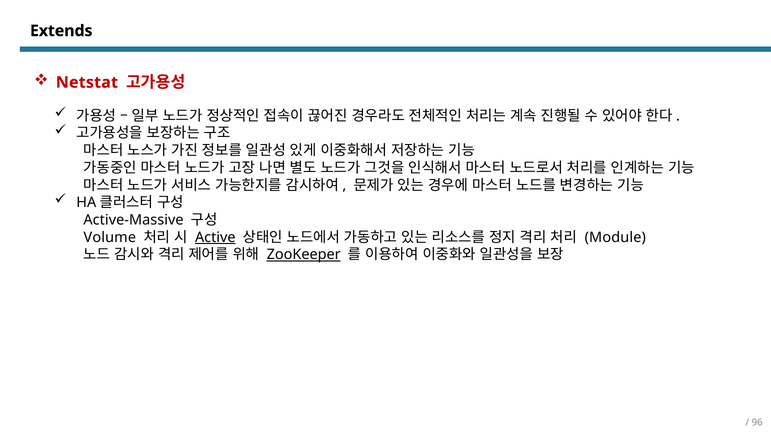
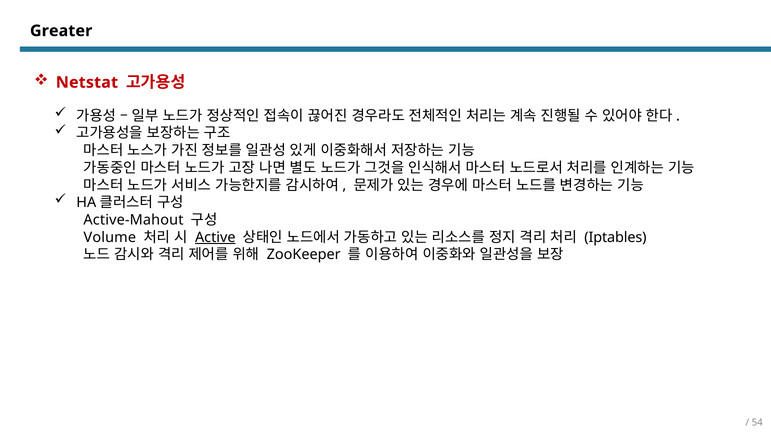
Extends: Extends -> Greater (61, 31)
Active-Massive: Active-Massive -> Active-Mahout (133, 220)
Module: Module -> Iptables (615, 237)
ZooKeeper underline: present -> none (304, 254)
96: 96 -> 54 (757, 422)
